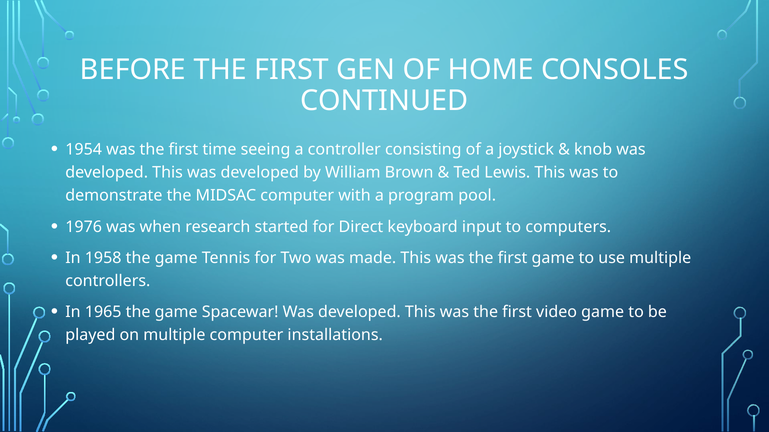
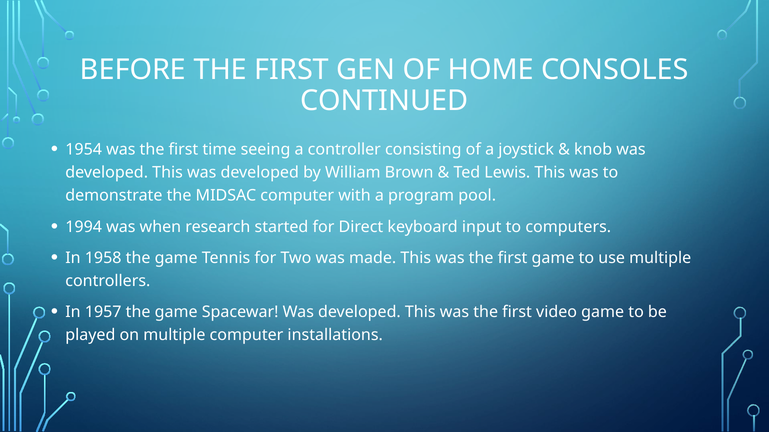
1976: 1976 -> 1994 (84, 227)
1965: 1965 -> 1957 (103, 312)
